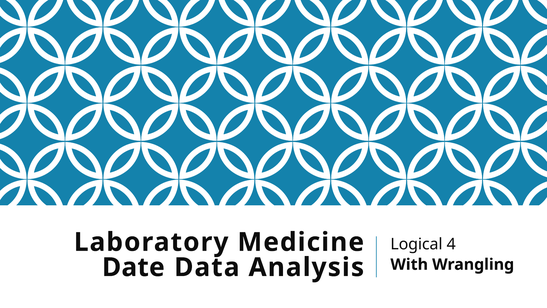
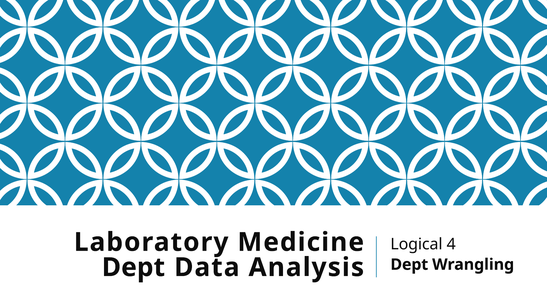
With: With -> Dept (409, 264)
Date: Date -> Dept (133, 267)
